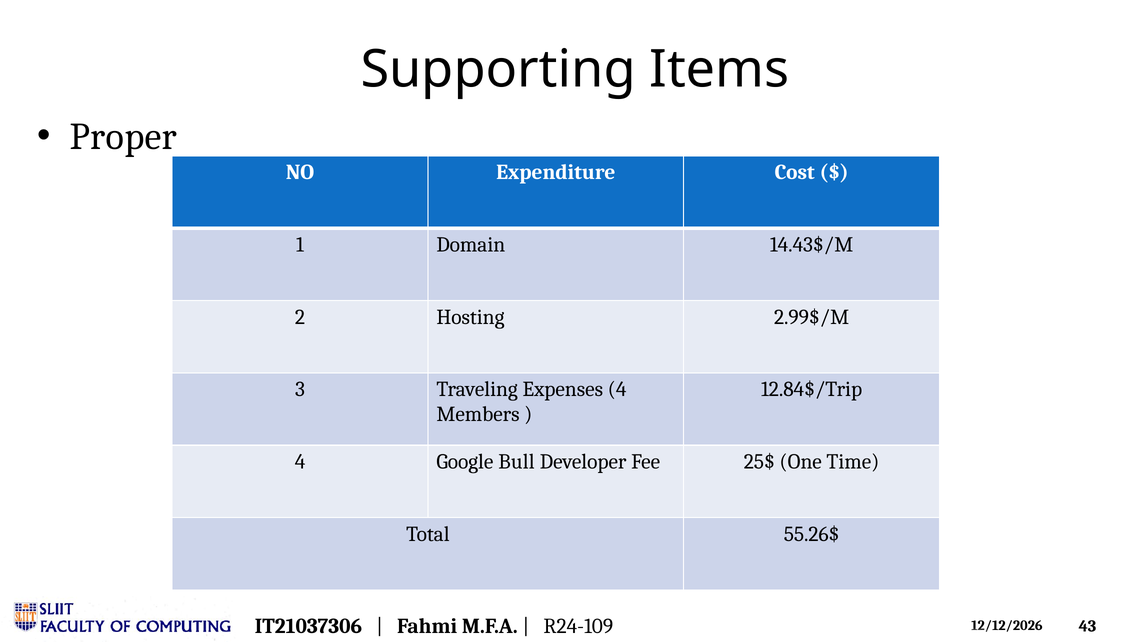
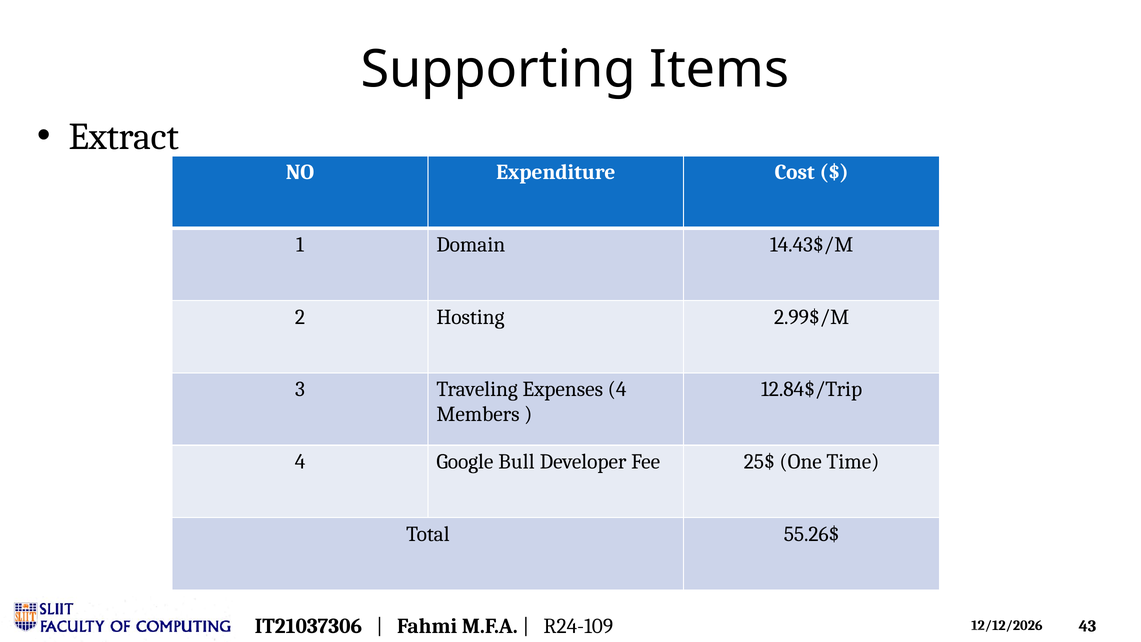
Proper: Proper -> Extract (124, 137)
